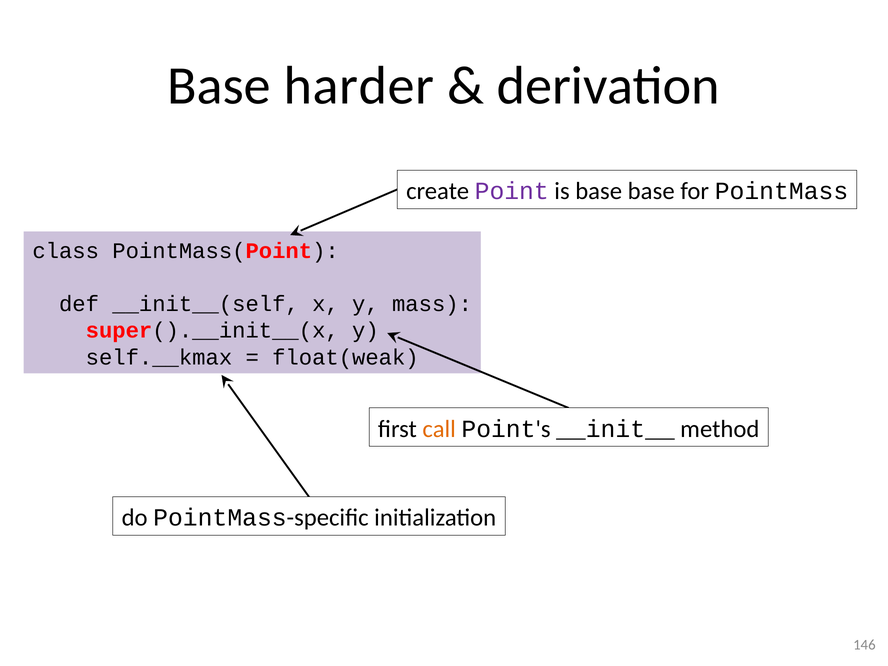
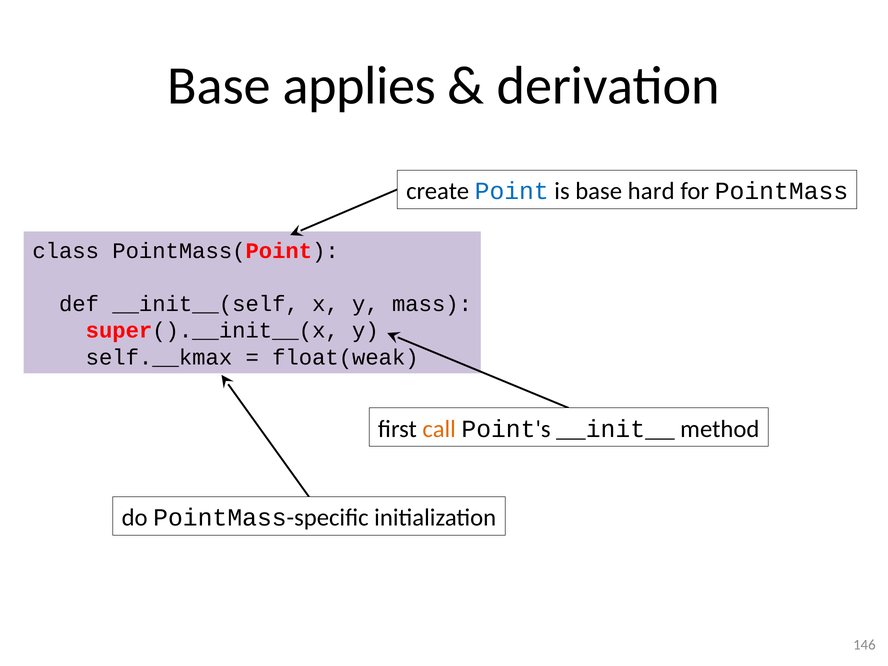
harder: harder -> applies (359, 86)
Point colour: purple -> blue (512, 191)
base base: base -> hard (651, 191)
